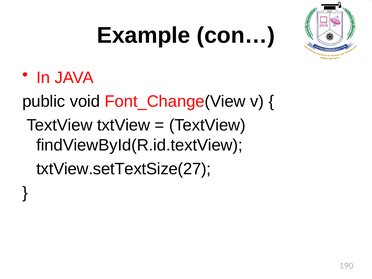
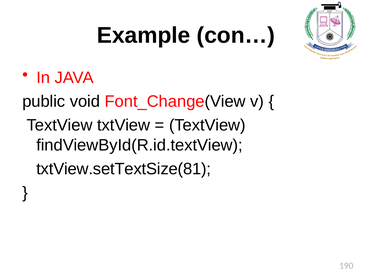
txtView.setTextSize(27: txtView.setTextSize(27 -> txtView.setTextSize(81 (124, 169)
